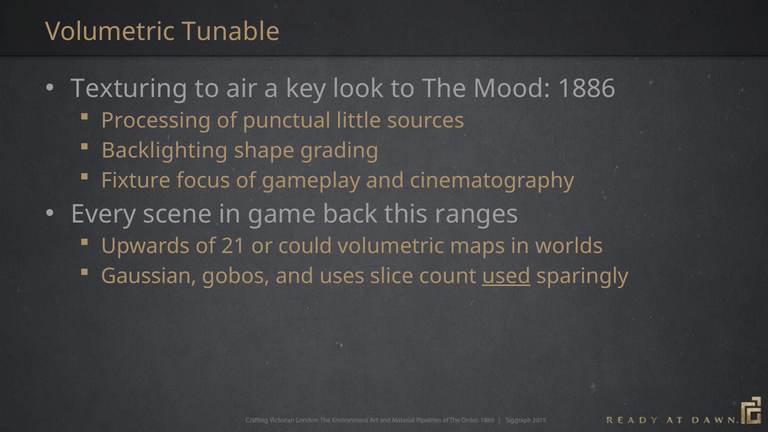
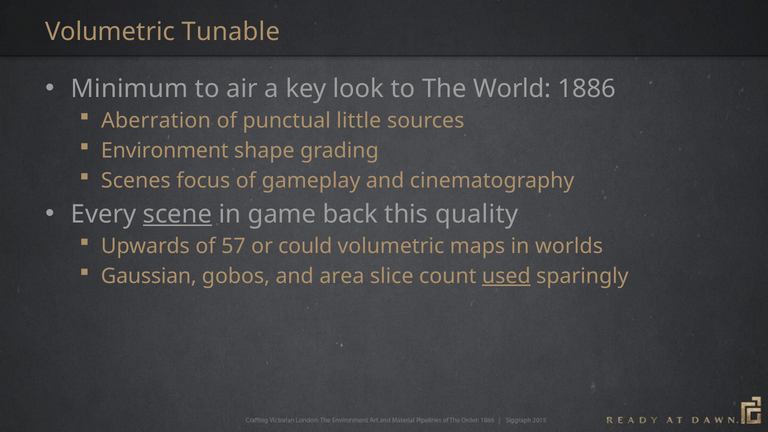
Texturing: Texturing -> Minimum (130, 89)
Mood: Mood -> World (512, 89)
Processing: Processing -> Aberration (156, 121)
Backlighting: Backlighting -> Environment (165, 151)
Fixture: Fixture -> Scenes (136, 181)
scene underline: none -> present (177, 214)
ranges: ranges -> quality (477, 214)
21: 21 -> 57 (233, 246)
uses: uses -> area (342, 276)
